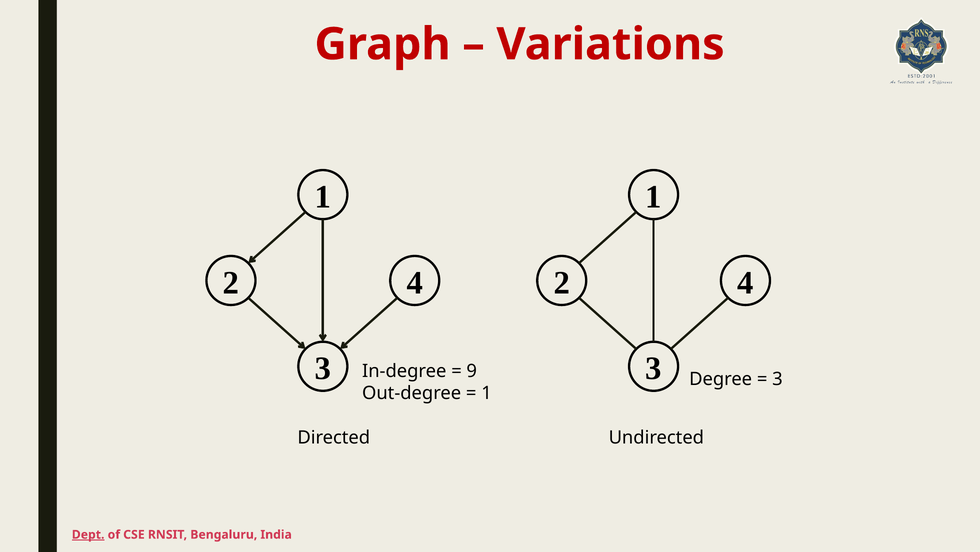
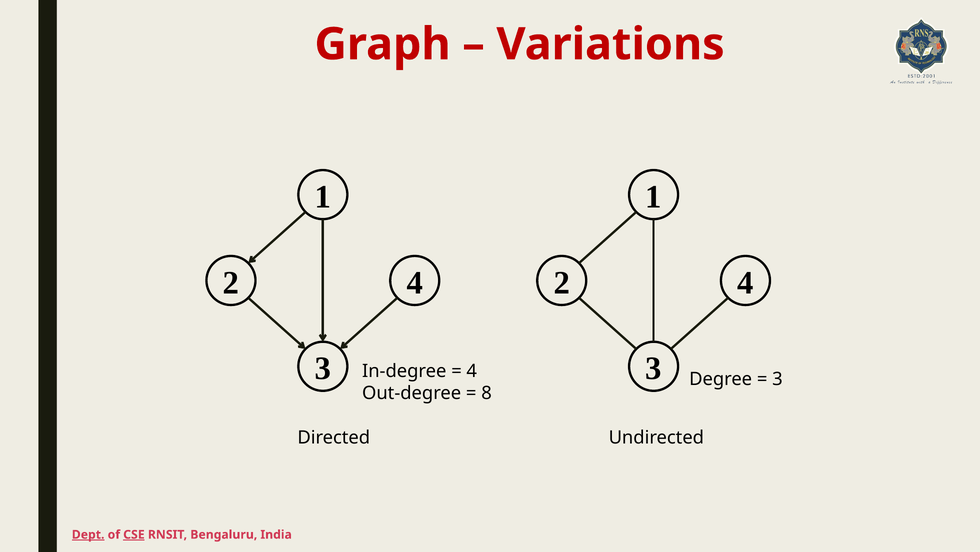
9: 9 -> 4 (472, 371)
1: 1 -> 8 (487, 393)
CSE underline: none -> present (134, 534)
